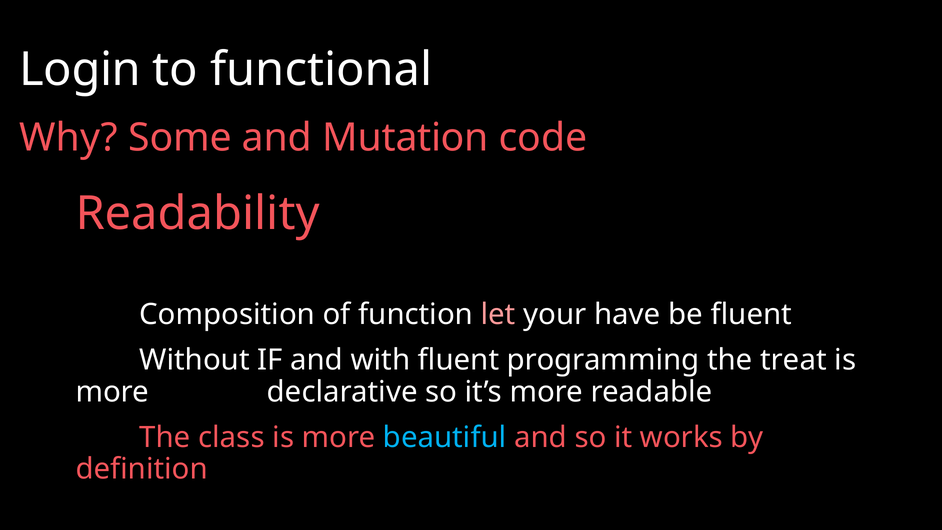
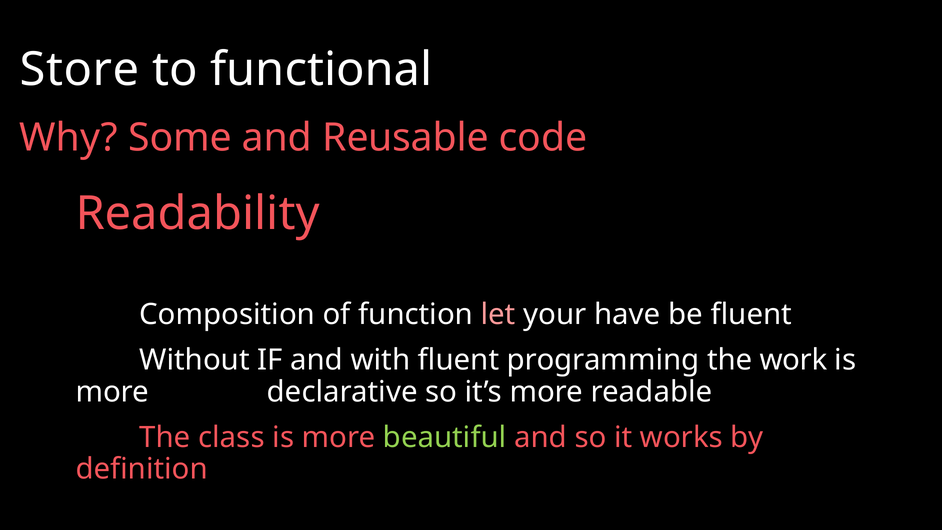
Login: Login -> Store (80, 70)
Mutation: Mutation -> Reusable (406, 138)
treat: treat -> work (794, 360)
beautiful colour: light blue -> light green (445, 437)
